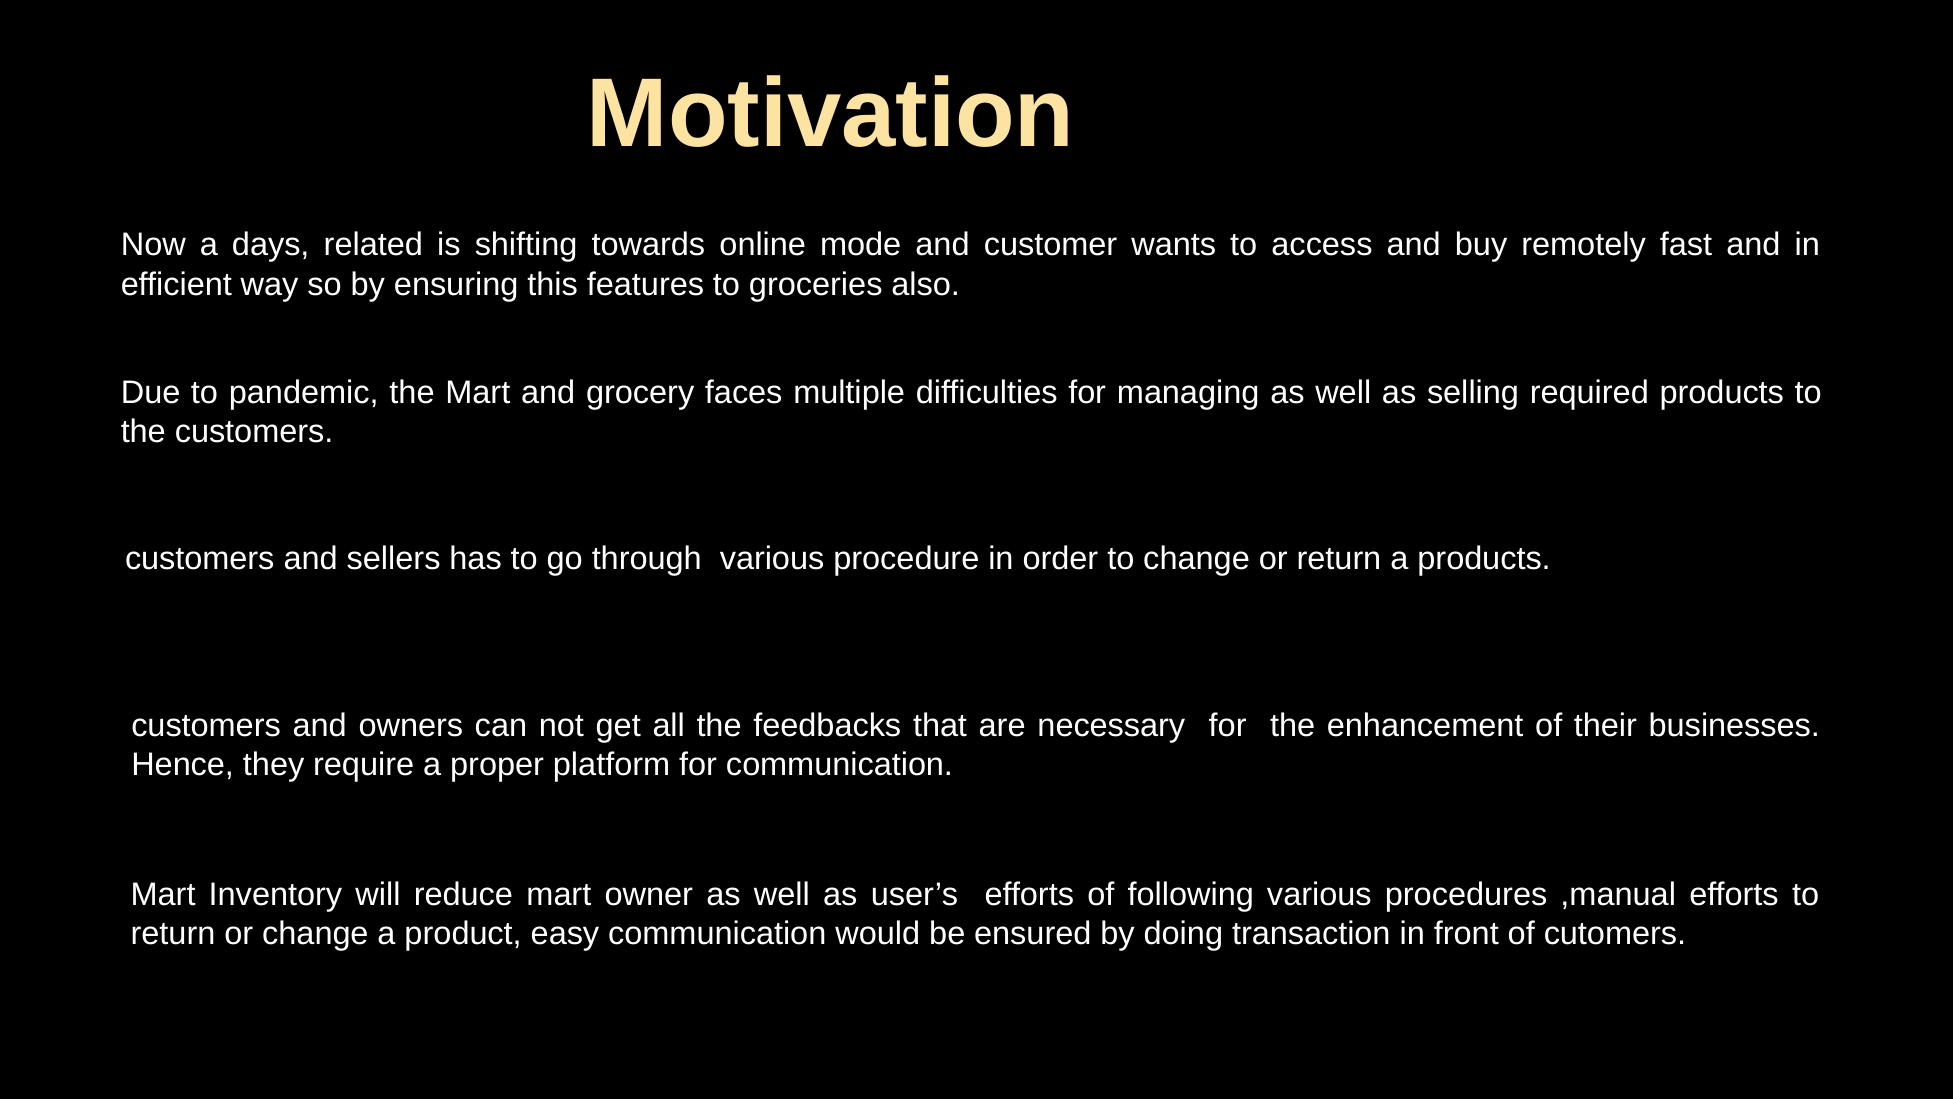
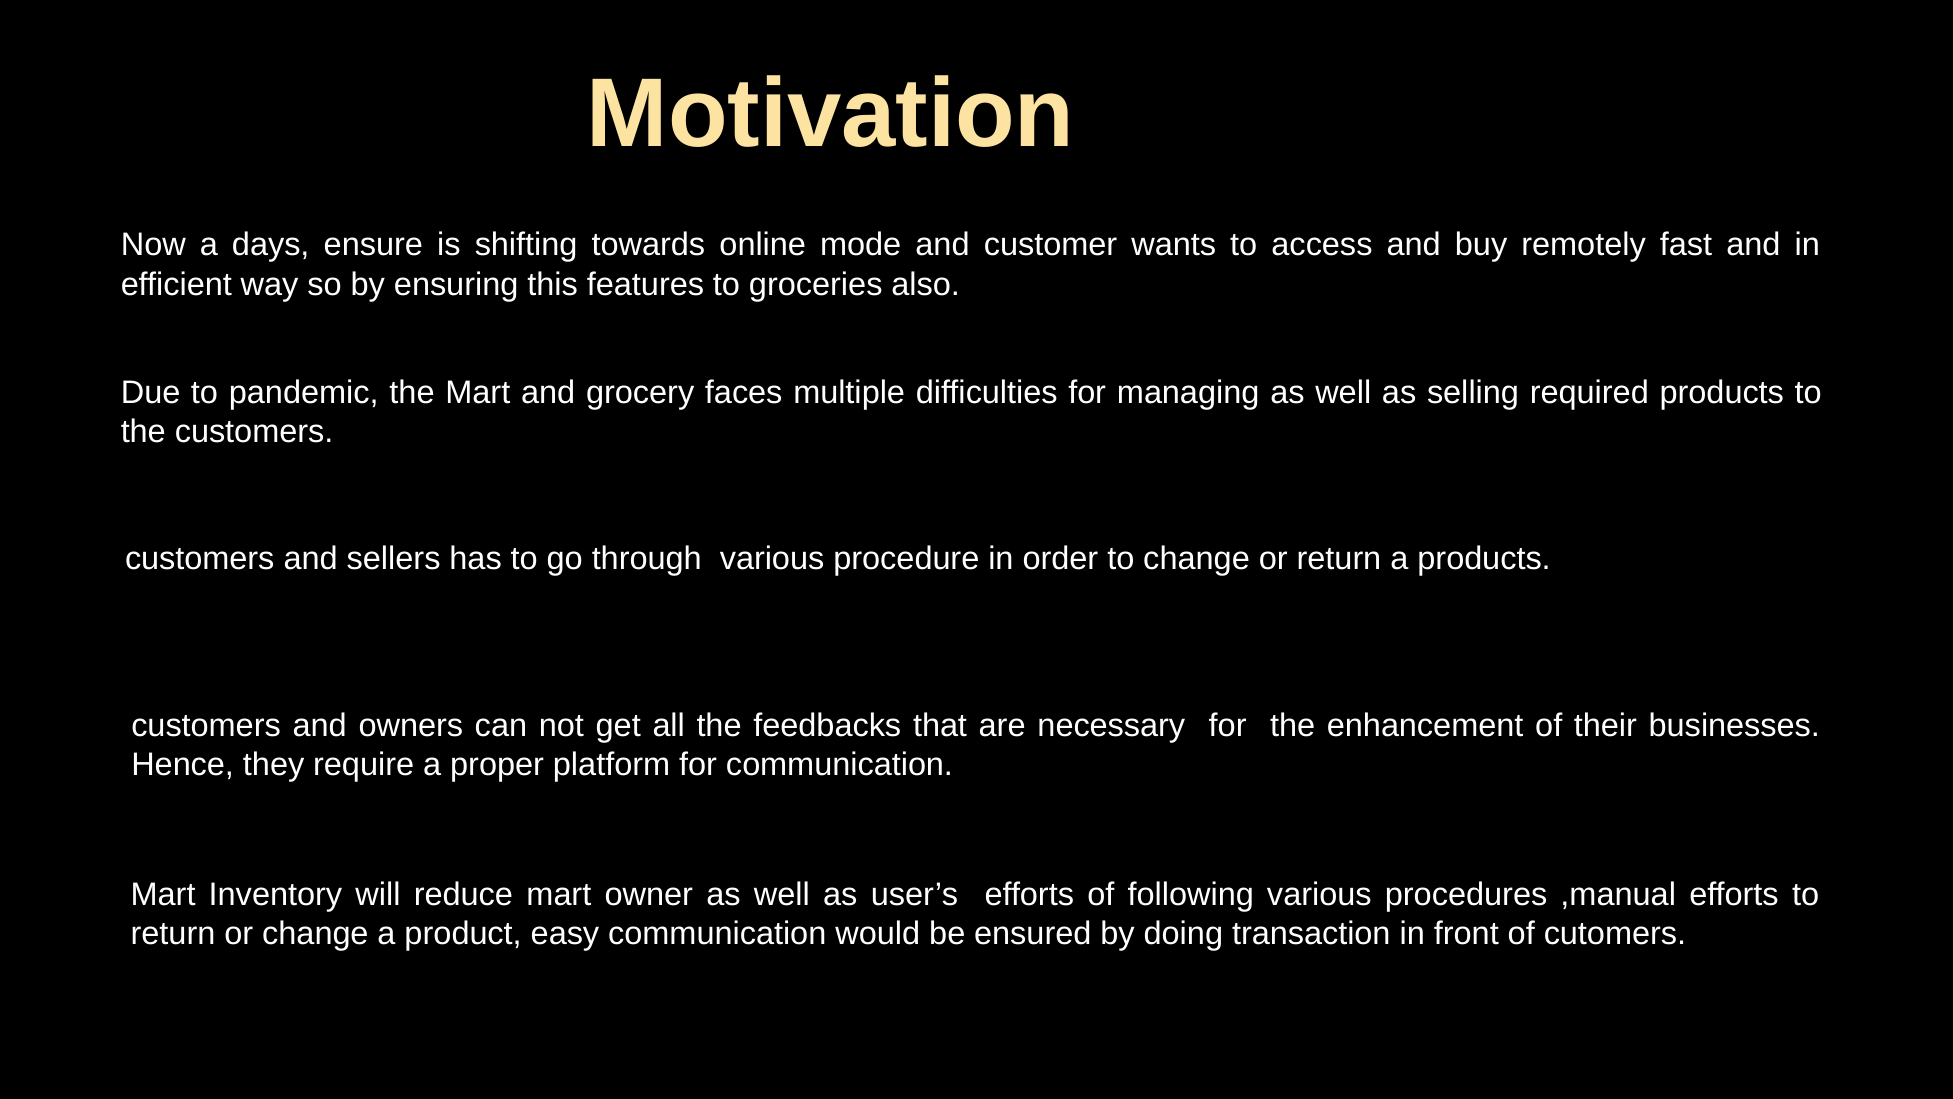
related: related -> ensure (373, 245)
